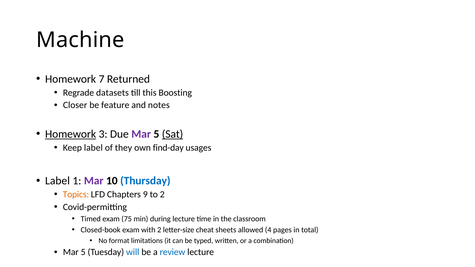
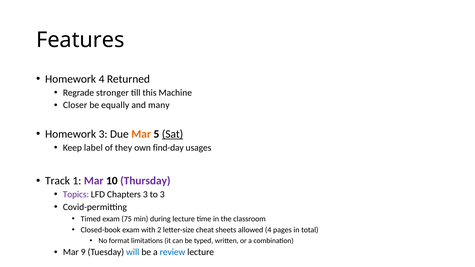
Machine: Machine -> Features (80, 40)
Homework 7: 7 -> 4 (102, 79)
datasets: datasets -> stronger (112, 93)
Boosting: Boosting -> Machine (175, 93)
feature: feature -> equally (115, 105)
notes: notes -> many (159, 105)
Homework underline: present -> none (71, 134)
Mar colour: purple -> orange (141, 134)
Label: Label -> Track (58, 181)
Thursday colour: blue -> purple (145, 181)
Topics colour: orange -> purple (76, 195)
Chapters 9: 9 -> 3 (145, 195)
to 2: 2 -> 3 (162, 195)
5: 5 -> 9 (83, 252)
